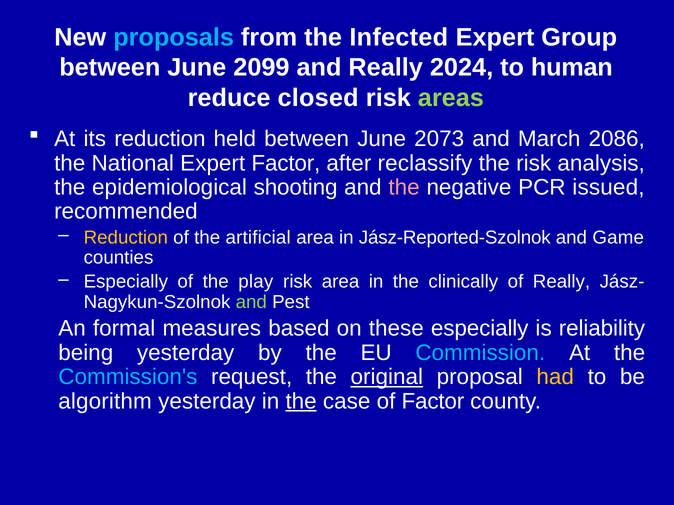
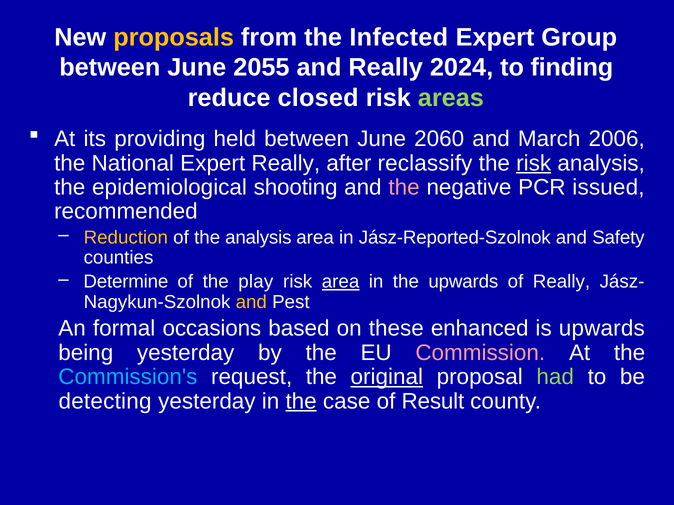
proposals colour: light blue -> yellow (174, 37)
2099: 2099 -> 2055 (261, 68)
human: human -> finding (572, 68)
its reduction: reduction -> providing (160, 139)
2073: 2073 -> 2060 (439, 139)
2086: 2086 -> 2006 (617, 139)
Expert Factor: Factor -> Really (286, 163)
risk underline: none -> present (534, 163)
the artificial: artificial -> analysis (258, 238)
Game: Game -> Safety (618, 238)
Especially: Especially -> Determine (126, 282)
area underline: none -> present (341, 282)
the clinically: clinically -> upwards (463, 282)
and colour: light green -> yellow (251, 302)
measures: measures -> occasions (212, 329)
these especially: especially -> enhanced (480, 329)
is reliability: reliability -> upwards (602, 329)
Commission colour: light blue -> pink (480, 353)
had colour: yellow -> light green (555, 377)
algorithm: algorithm -> detecting (105, 402)
of Factor: Factor -> Result (433, 402)
